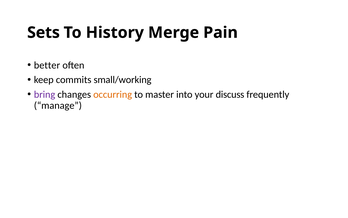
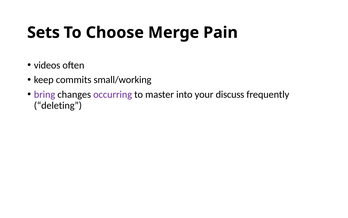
History: History -> Choose (115, 32)
better: better -> videos (47, 65)
occurring colour: orange -> purple (113, 94)
manage: manage -> deleting (58, 105)
